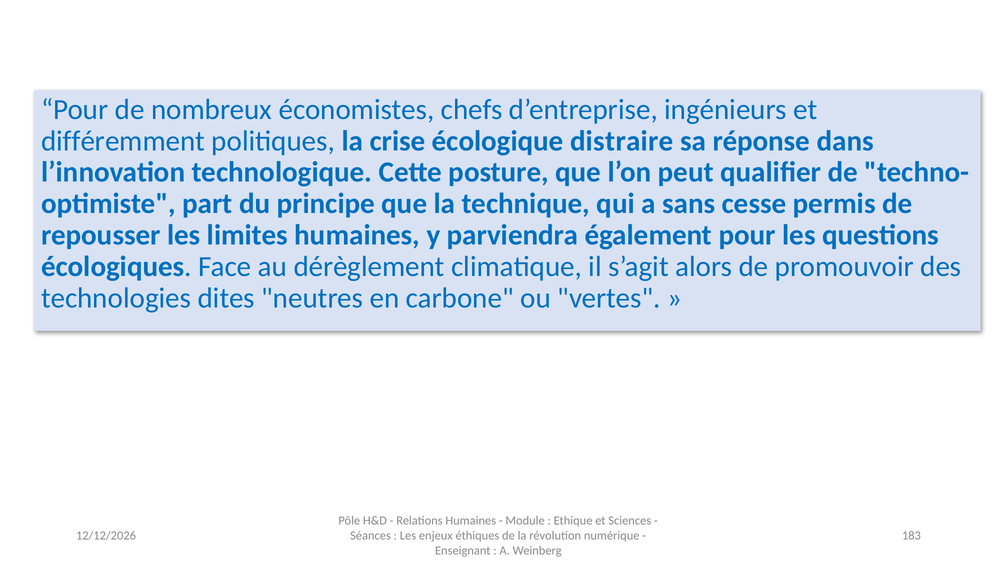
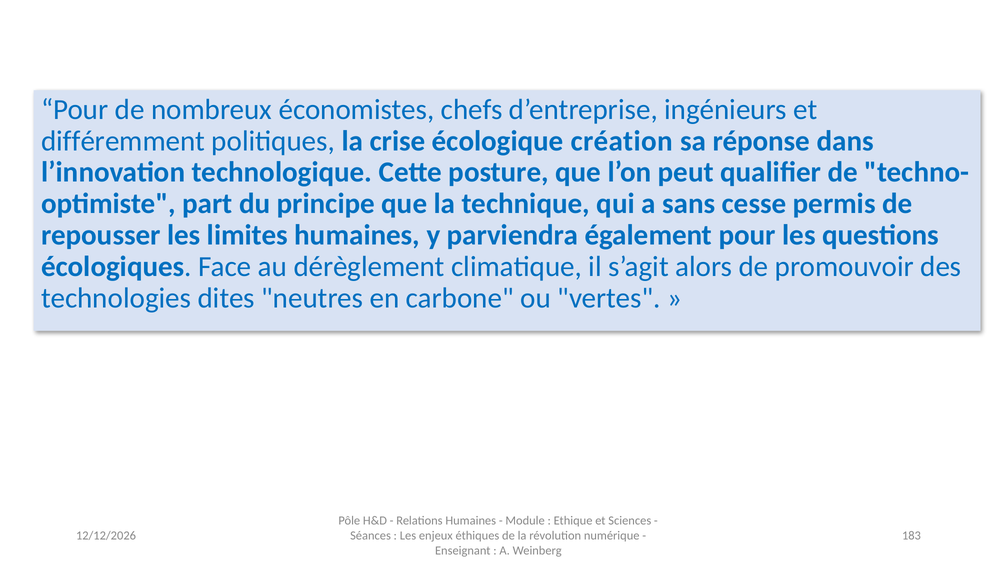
distraire: distraire -> création (622, 141)
